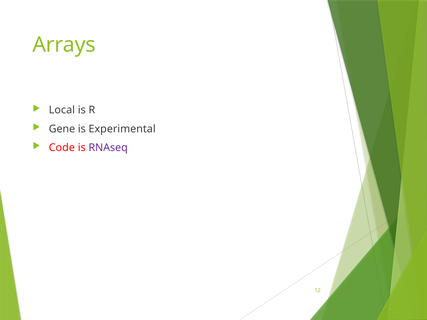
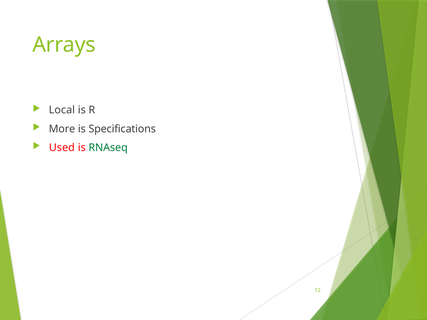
Gene: Gene -> More (62, 129)
Experimental: Experimental -> Specifications (122, 129)
Code: Code -> Used (62, 148)
RNAseq colour: purple -> green (108, 148)
